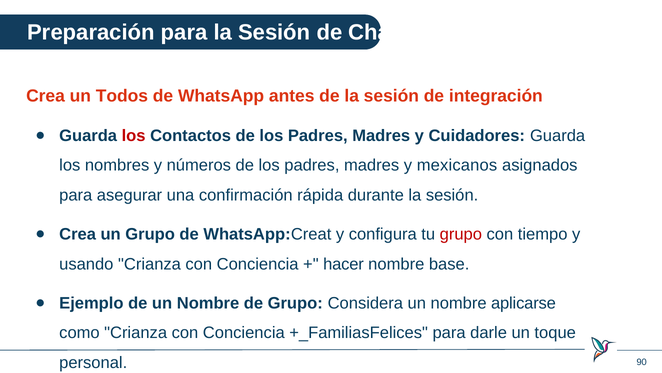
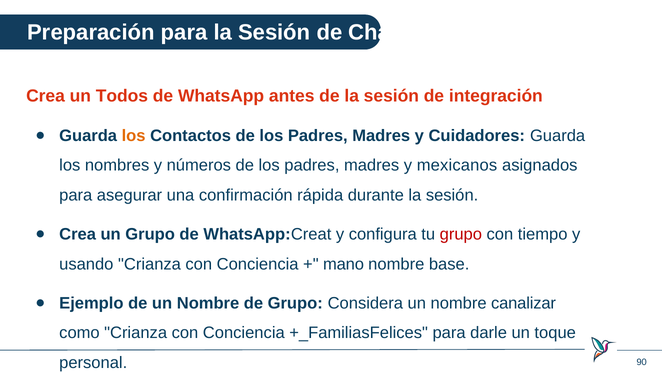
los colour: red -> orange (134, 135)
hacer: hacer -> mano (344, 264)
aplicarse: aplicarse -> canalizar (523, 303)
